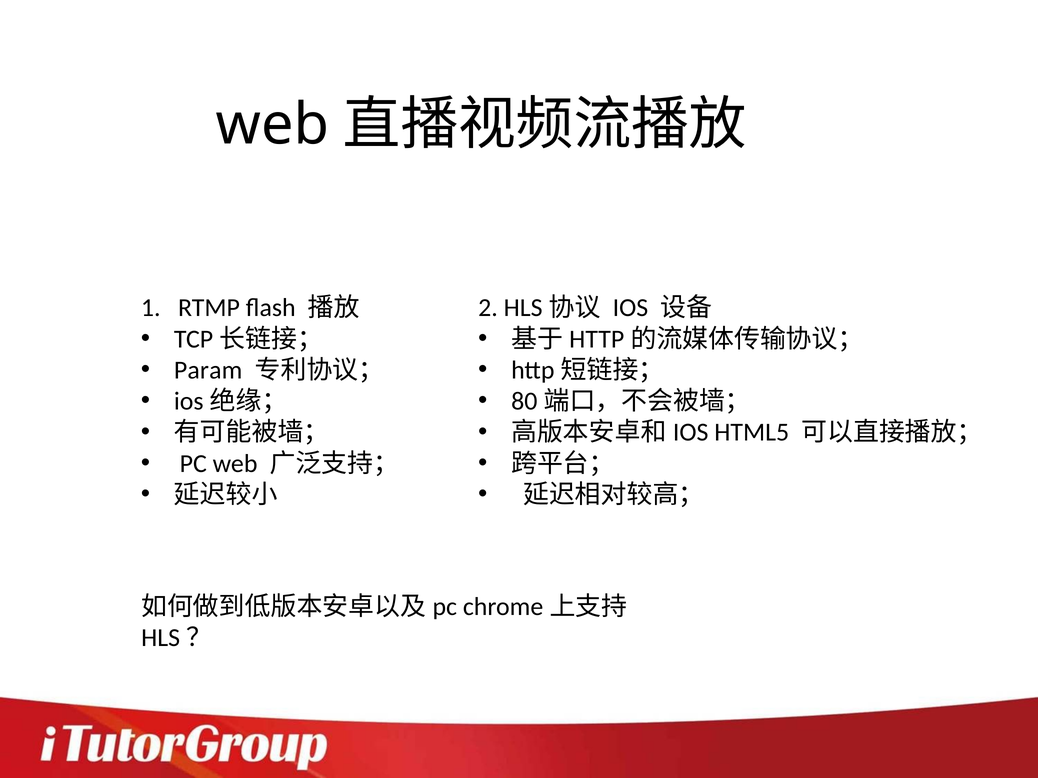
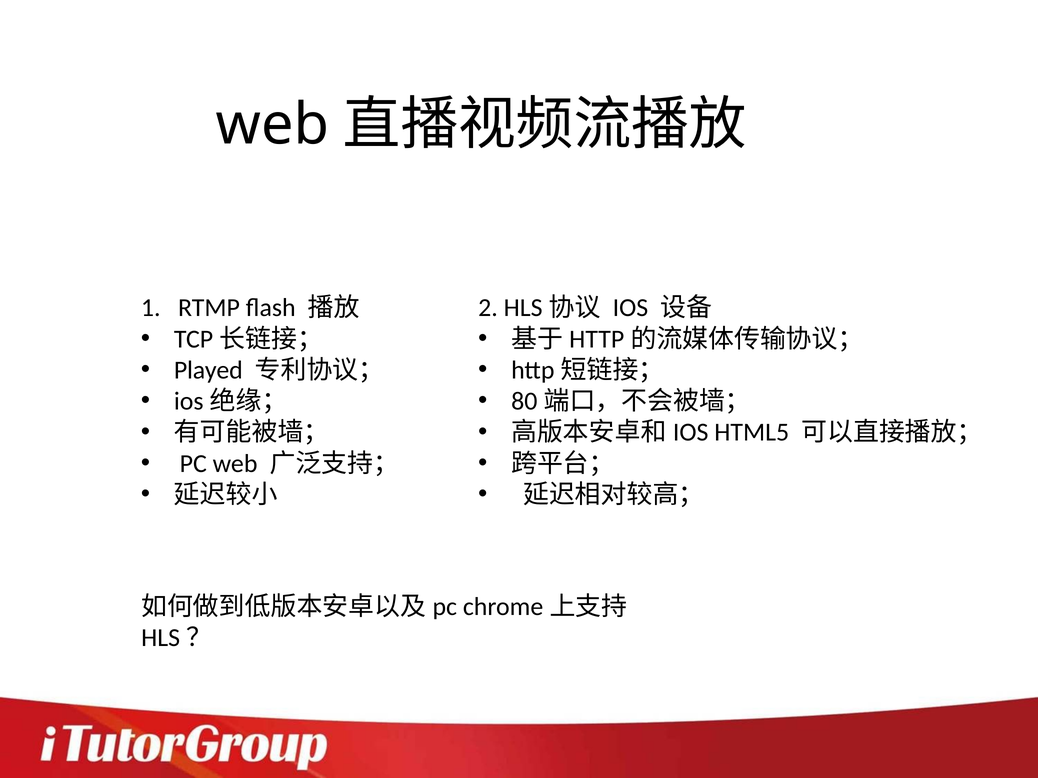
Param: Param -> Played (208, 370)
